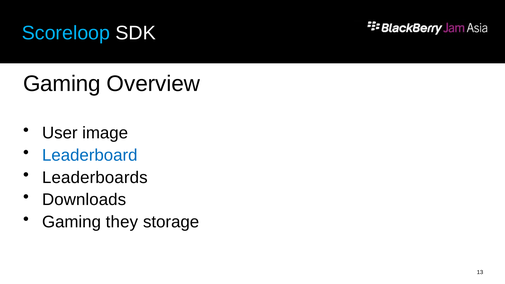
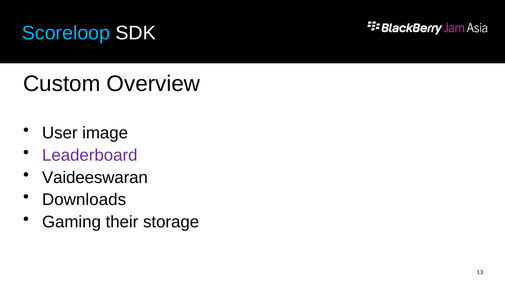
Gaming: Gaming -> Custom (62, 84)
Leaderboard colour: blue -> purple (90, 155)
Leaderboards: Leaderboards -> Vaideeswaran (95, 177)
they: they -> their (122, 222)
